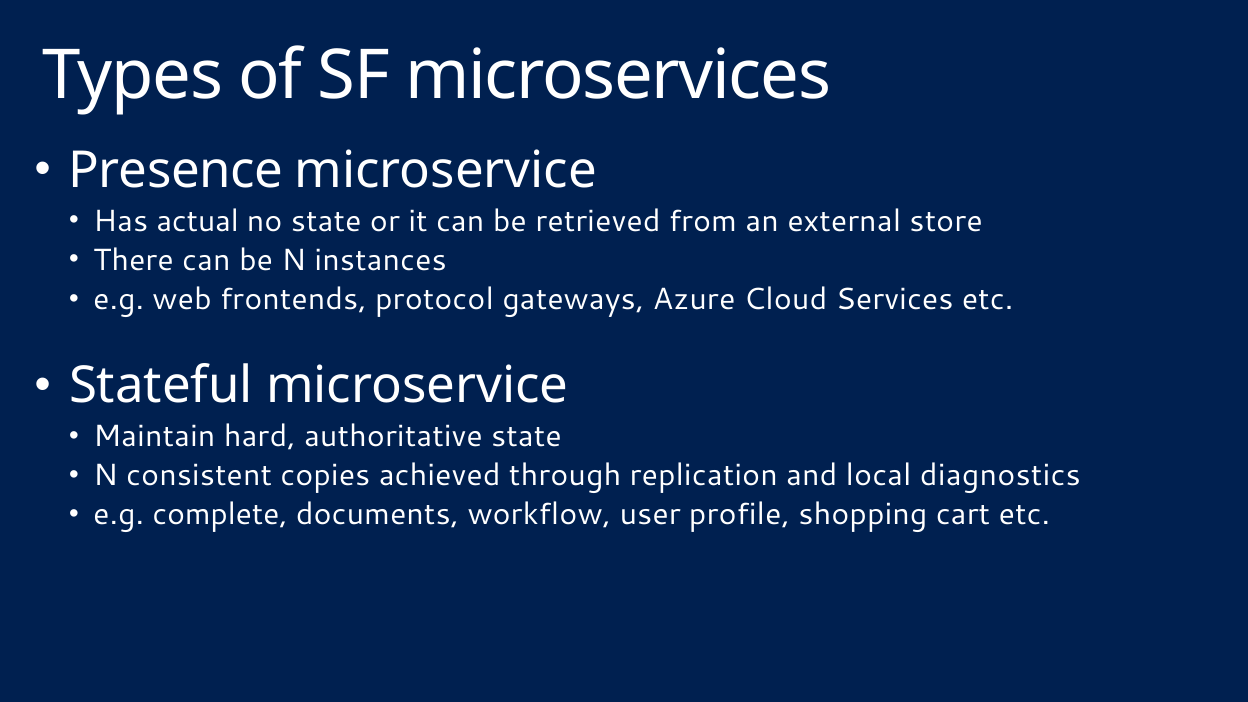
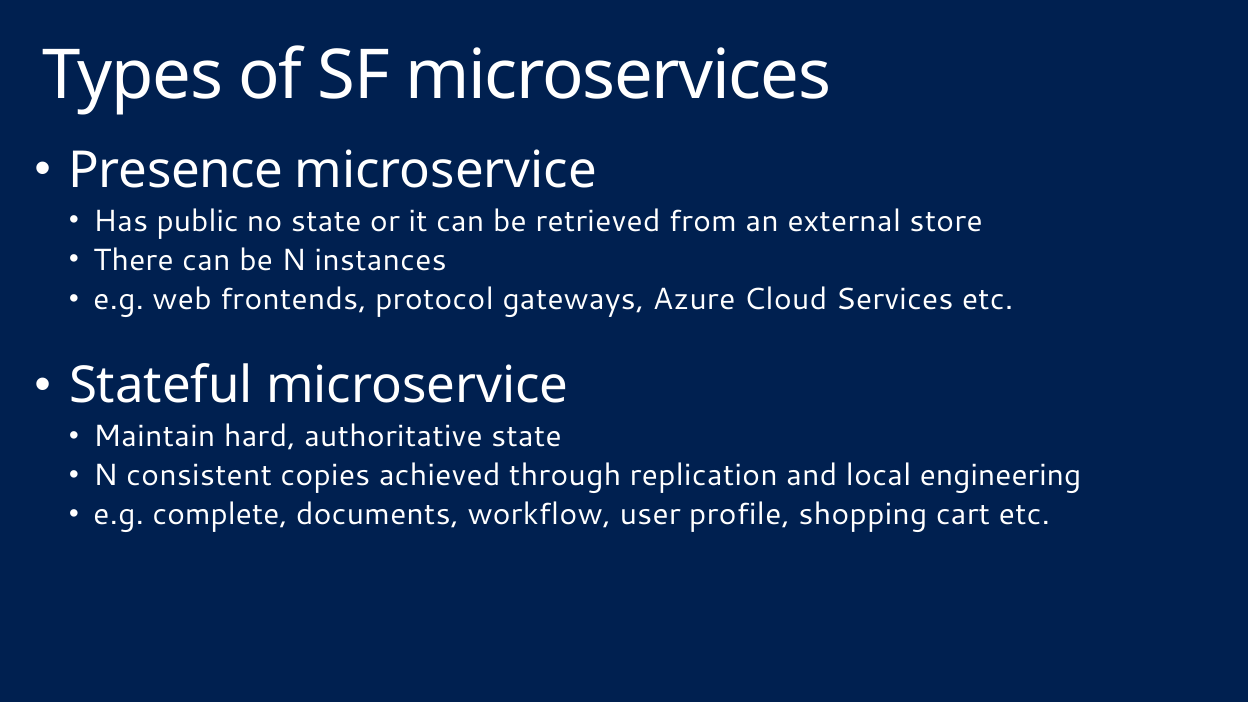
actual: actual -> public (198, 221)
diagnostics: diagnostics -> engineering (1001, 475)
